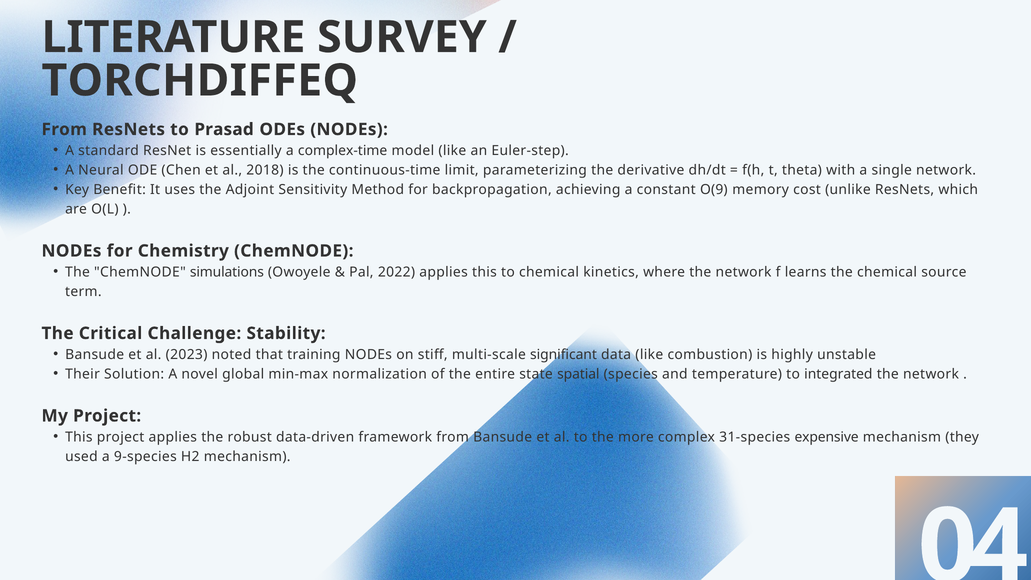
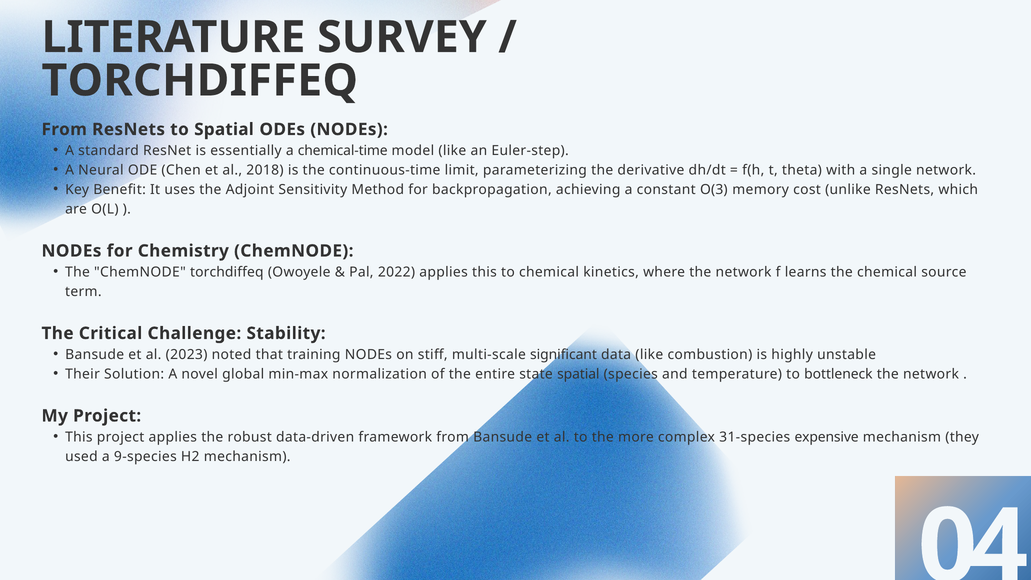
to Prasad: Prasad -> Spatial (224, 129)
complex-time: complex-time -> chemical-time (343, 151)
O(9: O(9 -> O(3 (714, 190)
ChemNODE simulations: simulations -> torchdiffeq (227, 272)
integrated: integrated -> bottleneck (838, 374)
